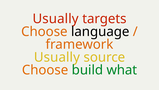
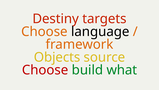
Usually: Usually -> Destiny (56, 19)
Usually: Usually -> Objects (57, 57)
Choose colour: orange -> red (45, 70)
